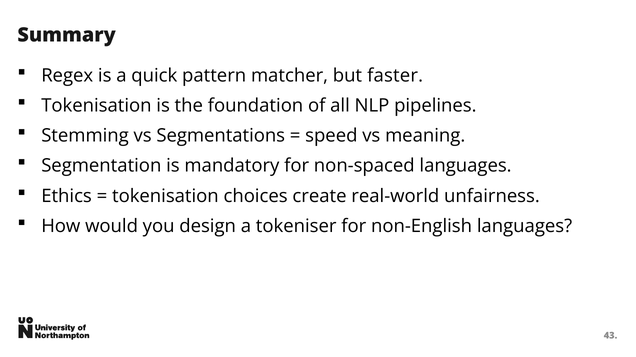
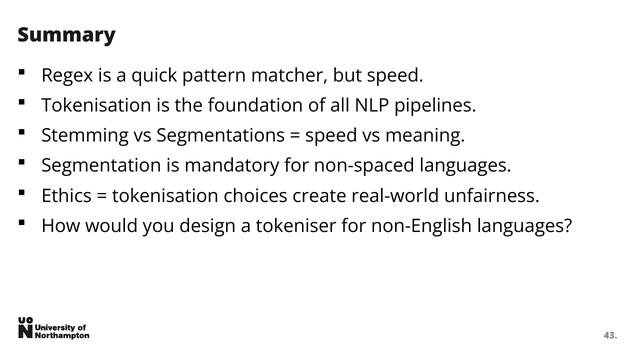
but faster: faster -> speed (395, 76)
